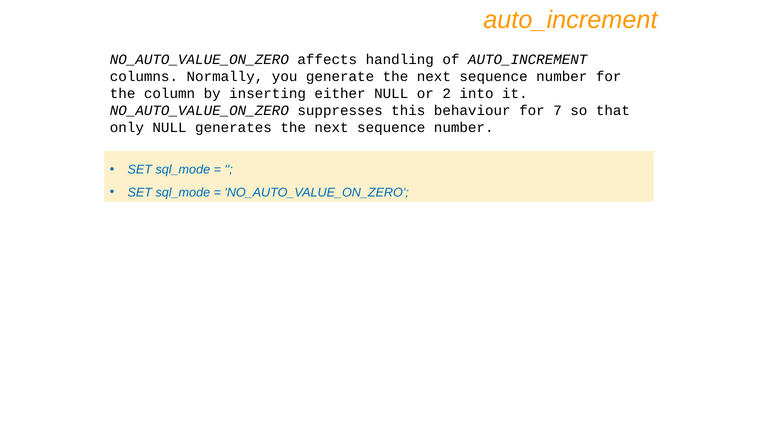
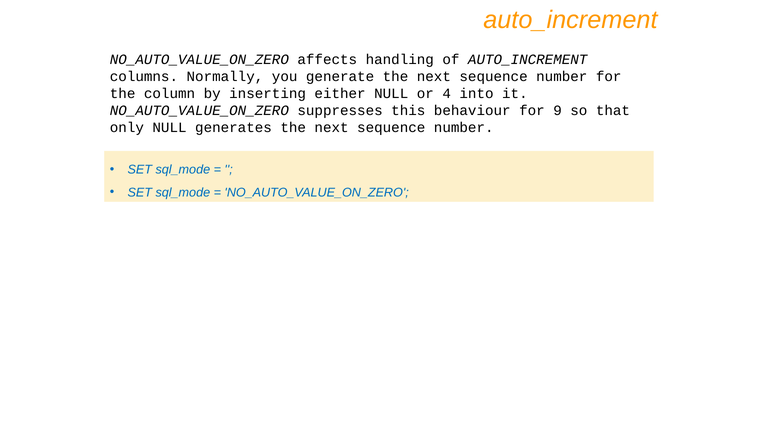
2: 2 -> 4 (447, 94)
7: 7 -> 9 (558, 111)
